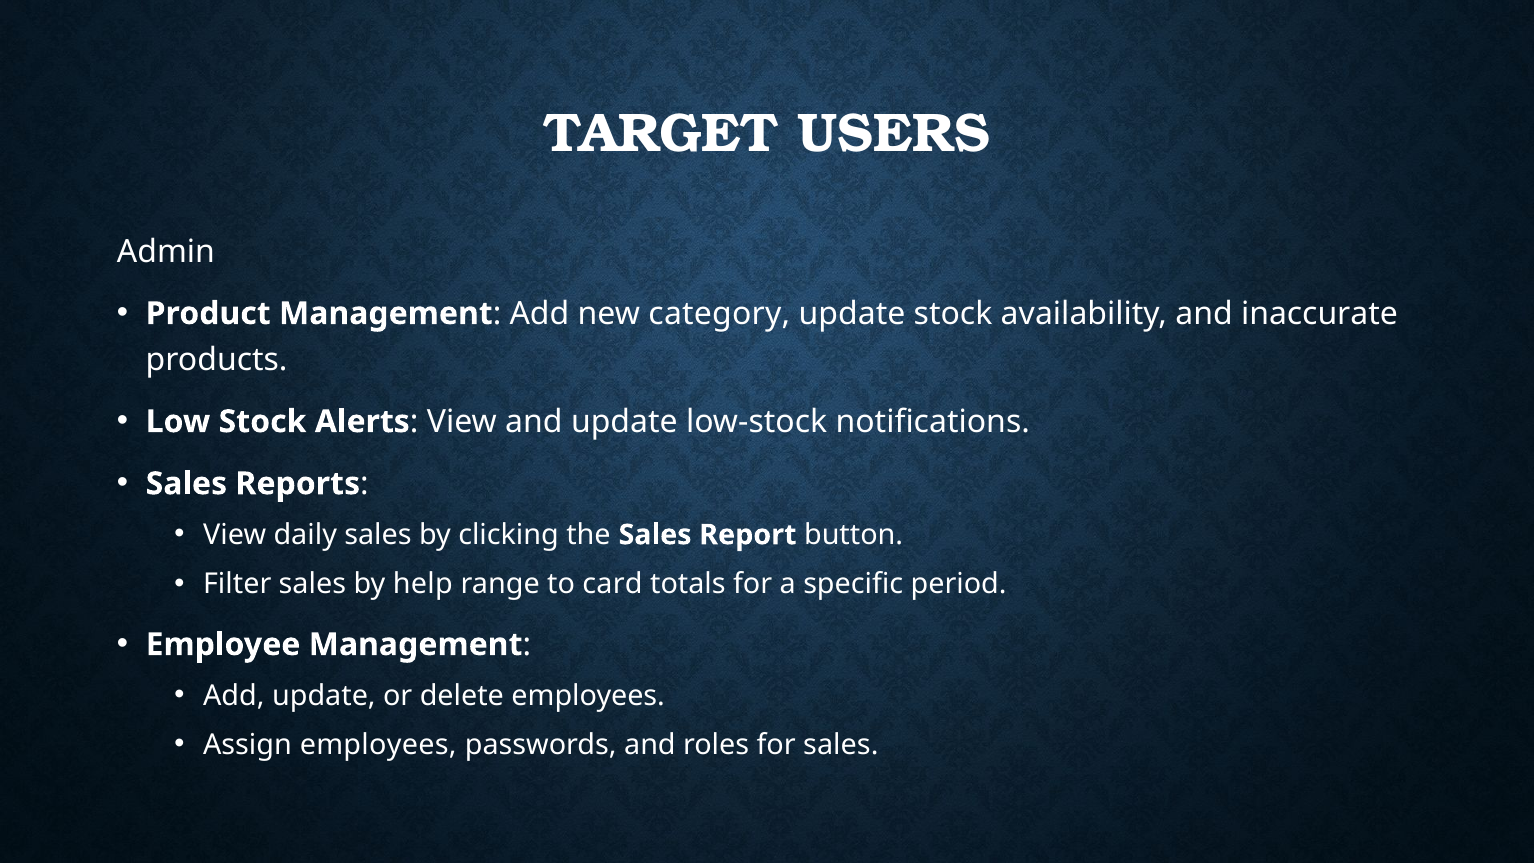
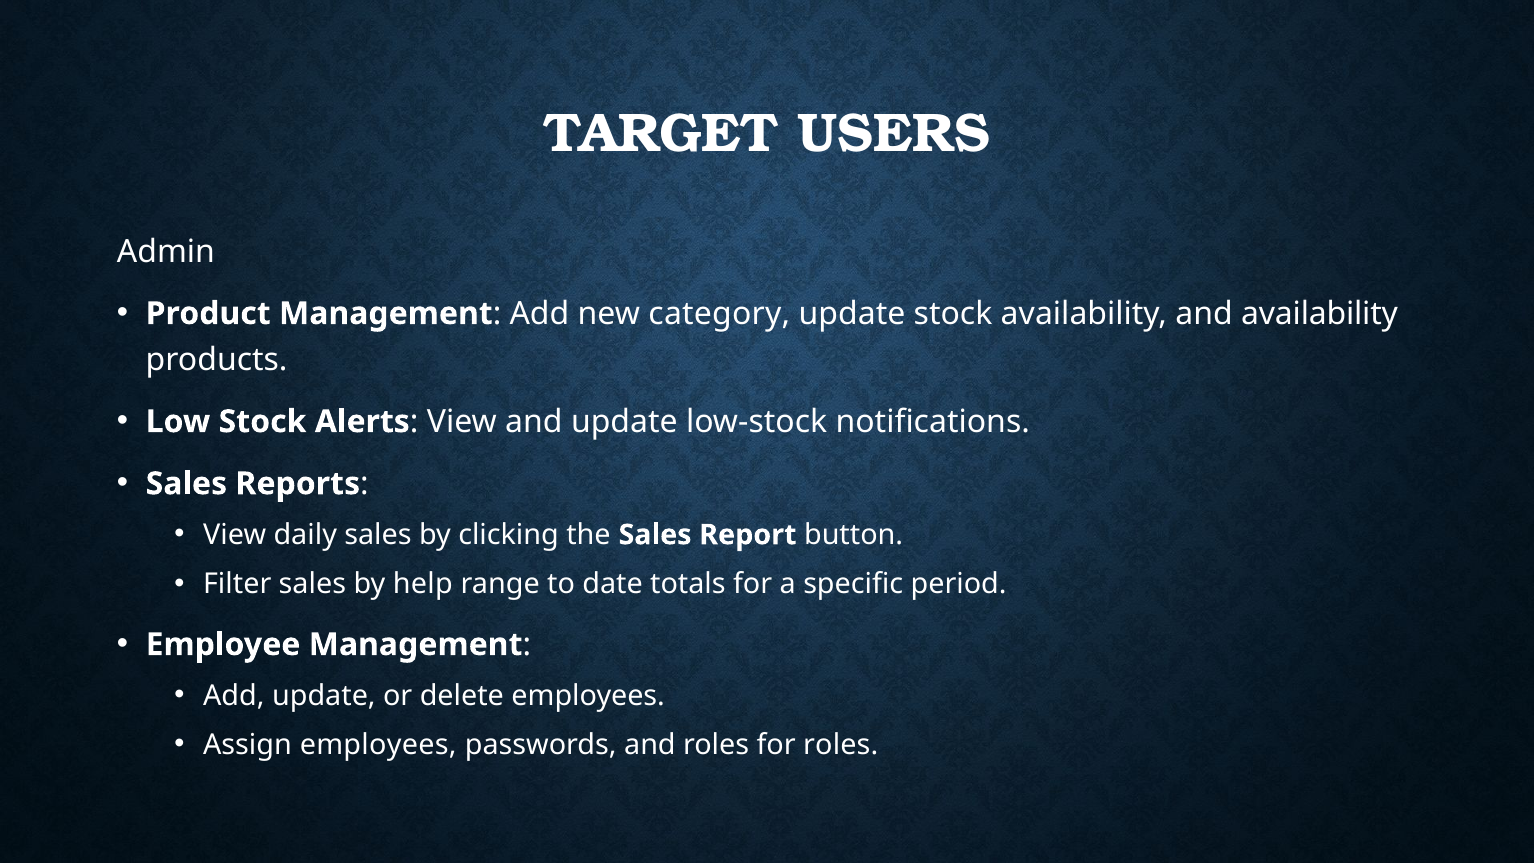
and inaccurate: inaccurate -> availability (1320, 313)
card: card -> date (613, 584)
for sales: sales -> roles (841, 745)
